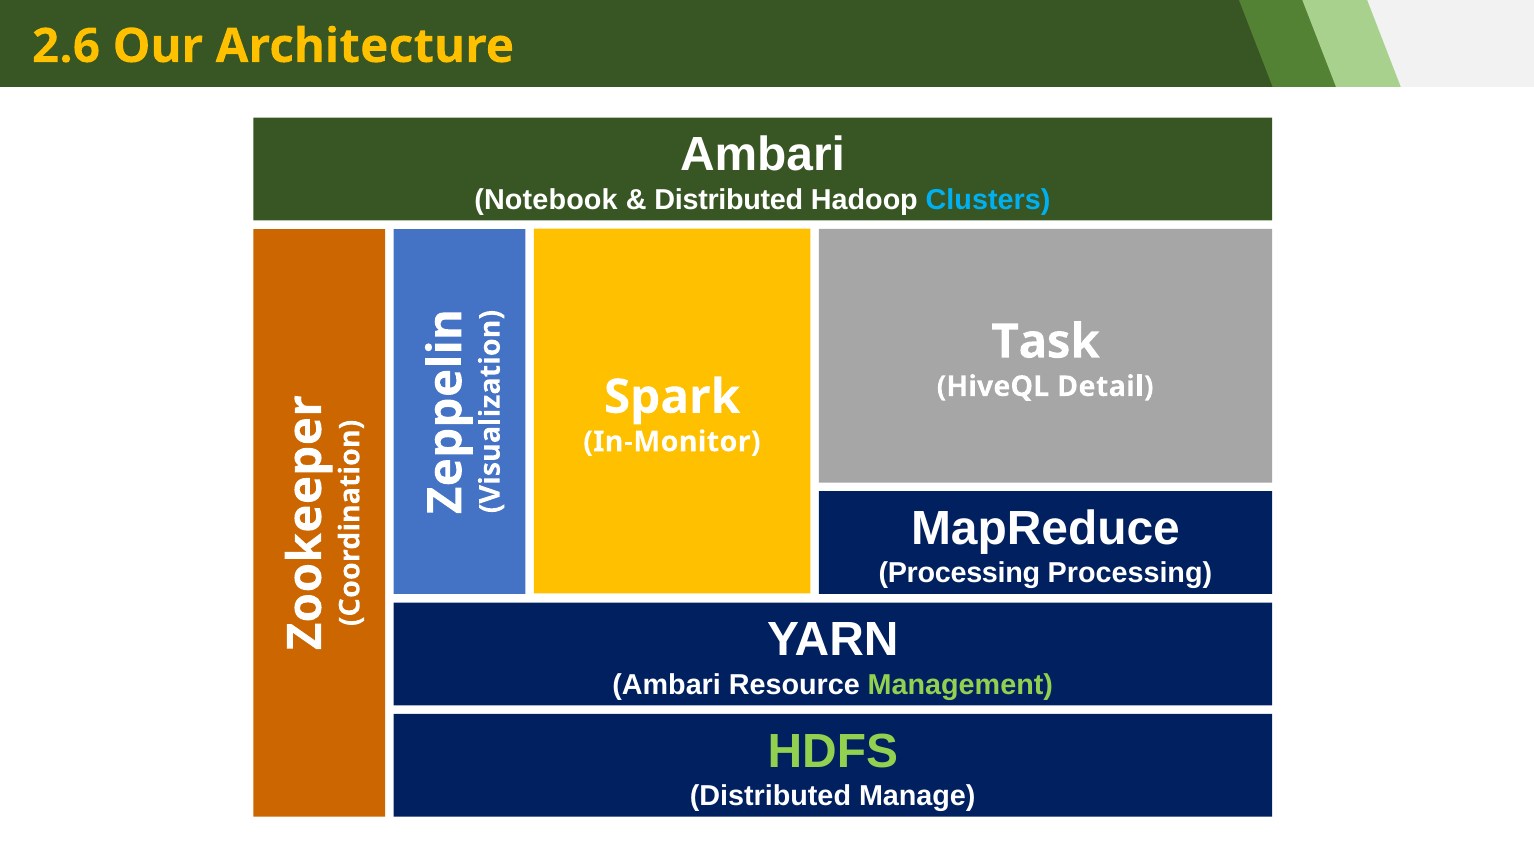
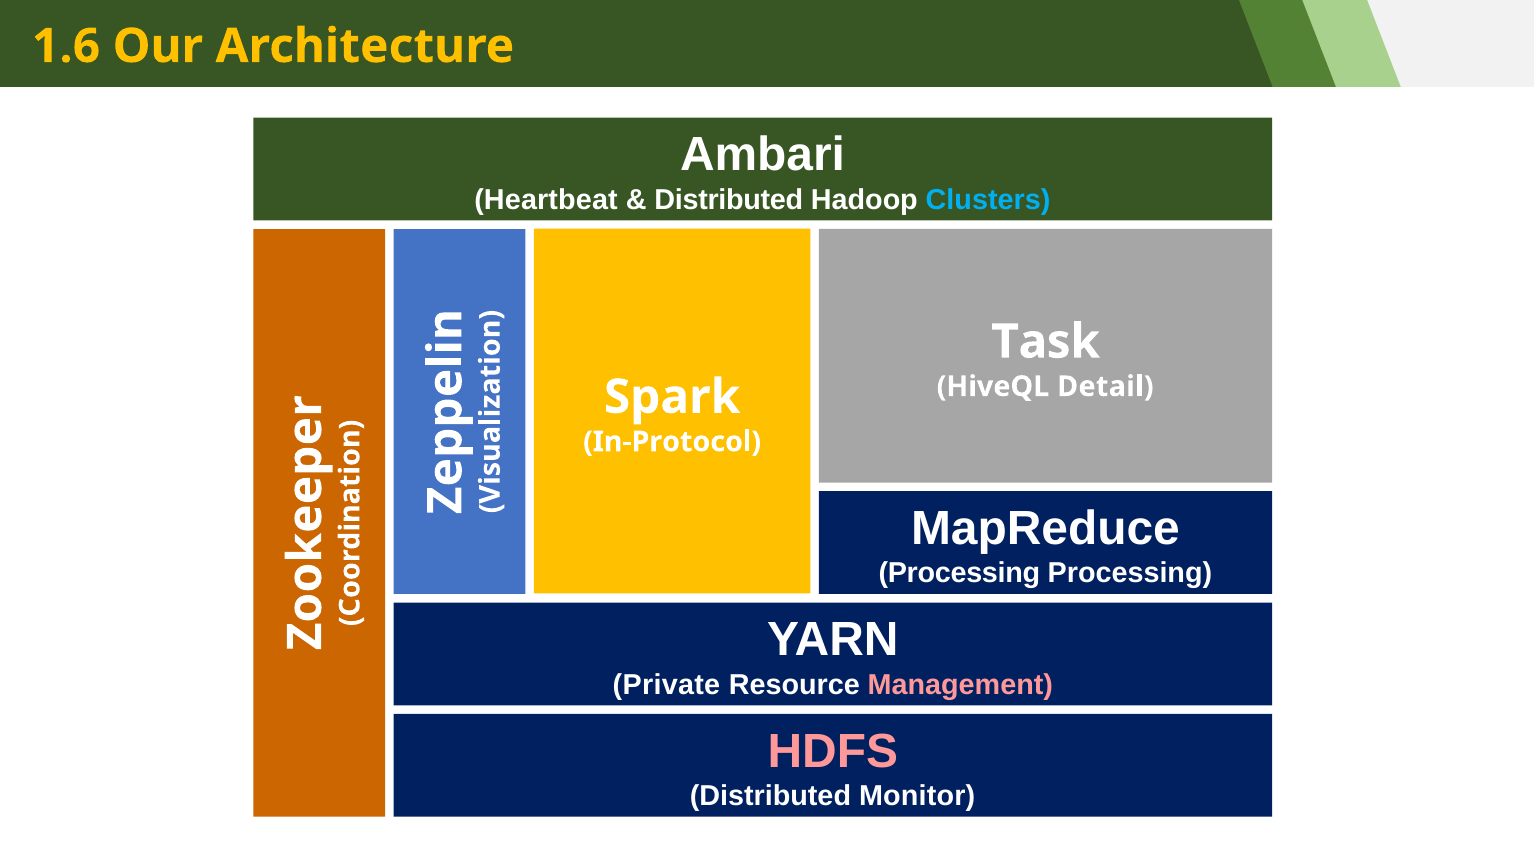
2.6: 2.6 -> 1.6 (66, 46)
Notebook: Notebook -> Heartbeat (546, 200)
In-Monitor: In-Monitor -> In-Protocol (672, 442)
Ambari: Ambari -> Private (666, 685)
Management colour: light green -> pink (960, 685)
HDFS colour: light green -> pink (833, 751)
Manage: Manage -> Monitor (917, 796)
